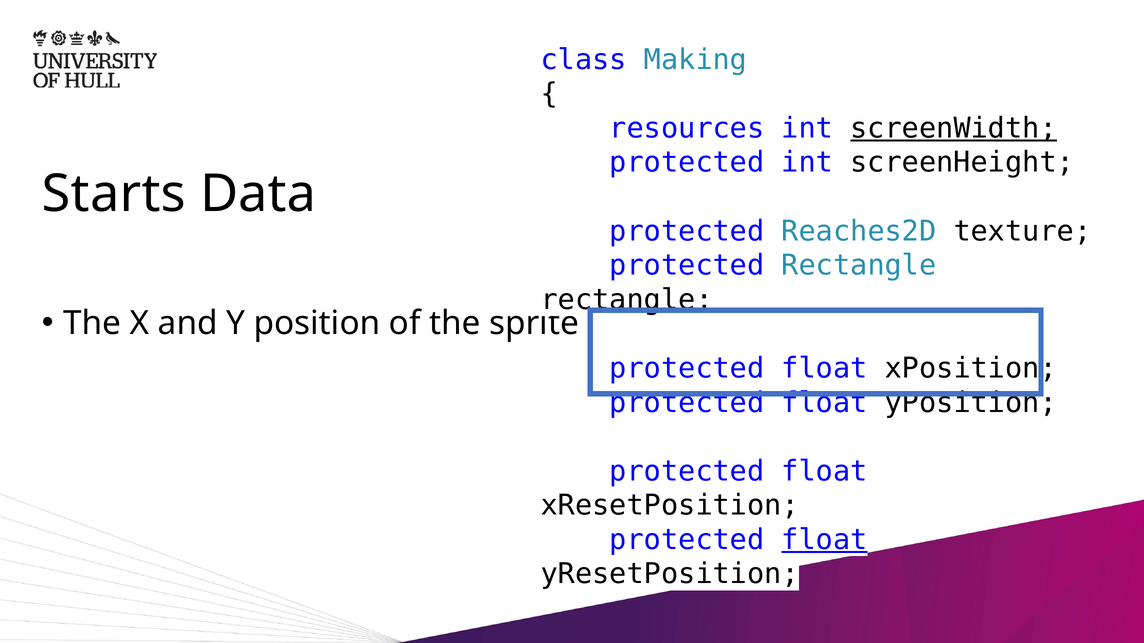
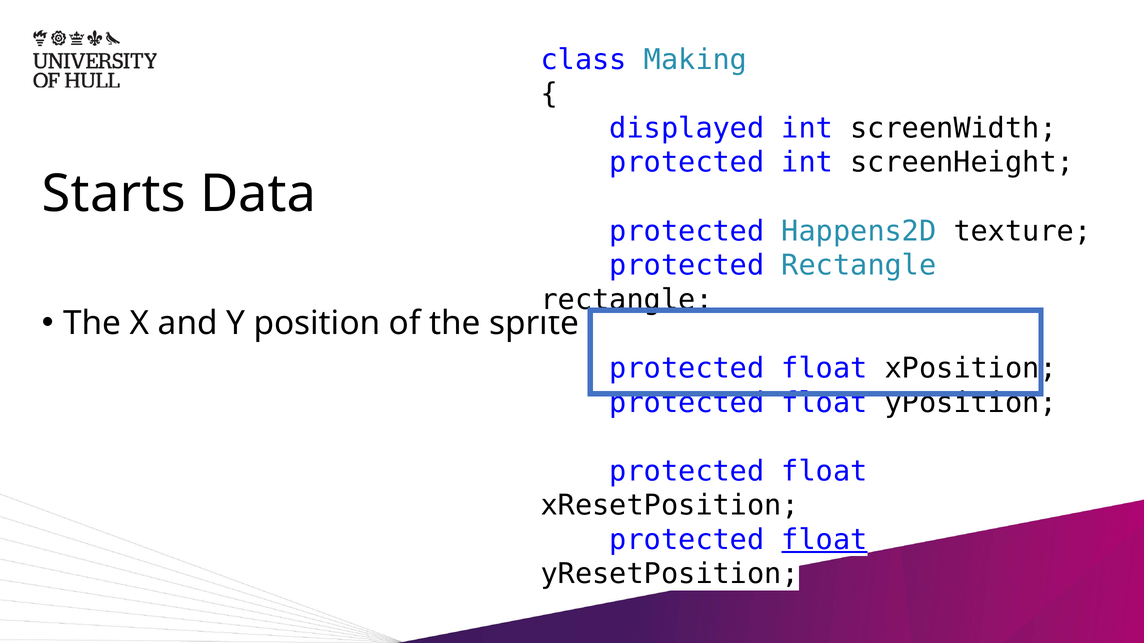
resources: resources -> displayed (687, 128)
screenWidth underline: present -> none (954, 128)
Reaches2D: Reaches2D -> Happens2D (859, 231)
